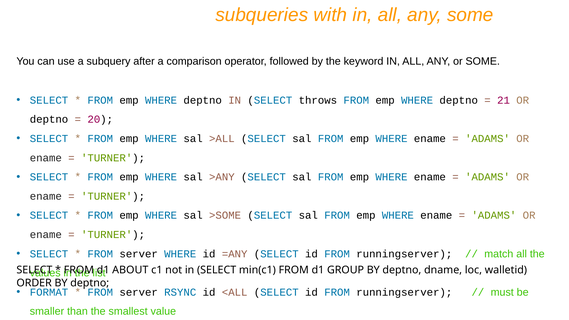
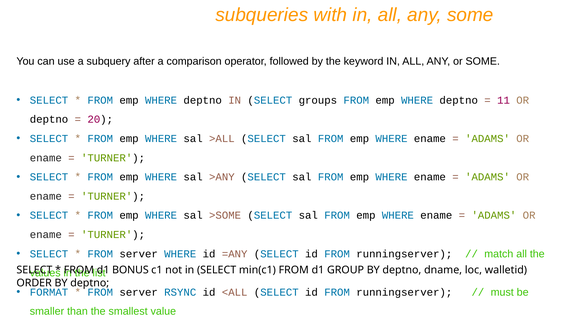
throws: throws -> groups (318, 100)
21: 21 -> 11 (504, 100)
ABOUT: ABOUT -> BONUS (130, 270)
